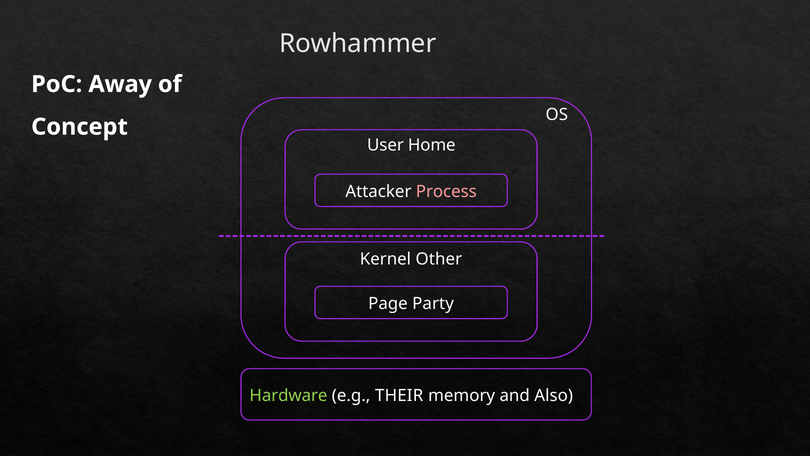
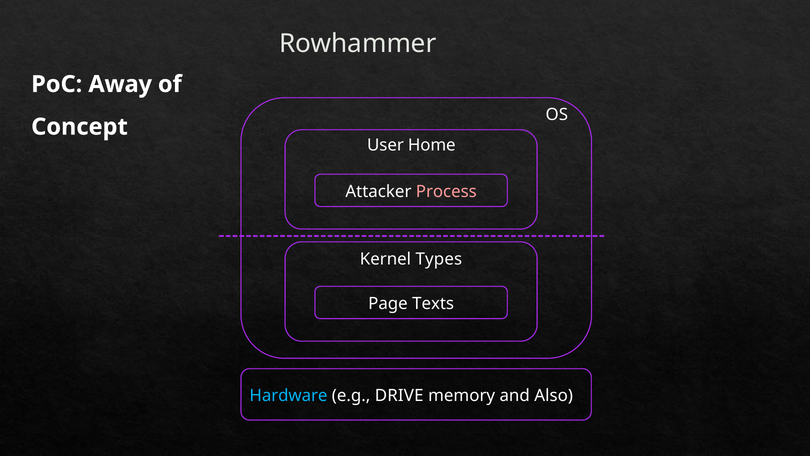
Other: Other -> Types (439, 259)
Party: Party -> Texts (433, 303)
Hardware colour: light green -> light blue (288, 395)
THEIR: THEIR -> DRIVE (399, 395)
